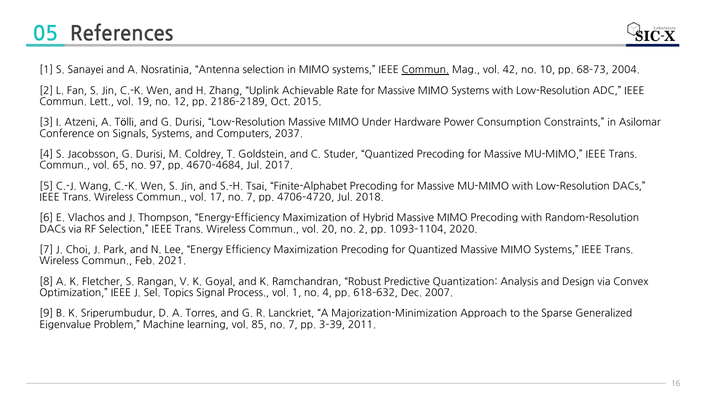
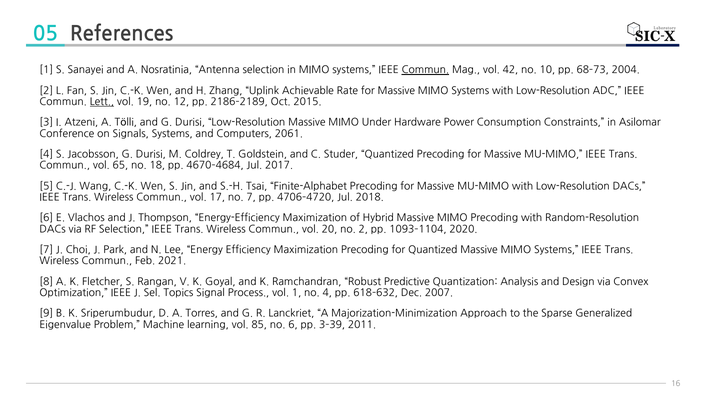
Lett underline: none -> present (102, 102)
2037: 2037 -> 2061 (289, 134)
97: 97 -> 18 (157, 165)
85 no 7: 7 -> 6 (293, 324)
